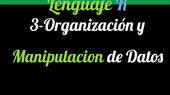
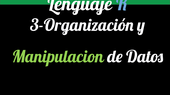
Lenguaje colour: light green -> white (80, 4)
